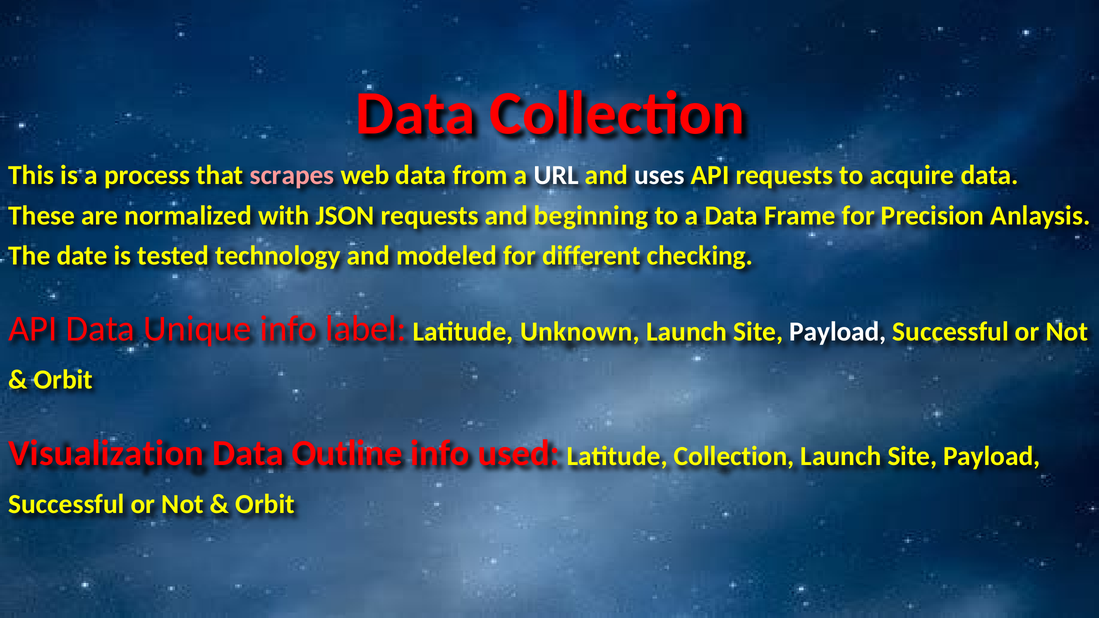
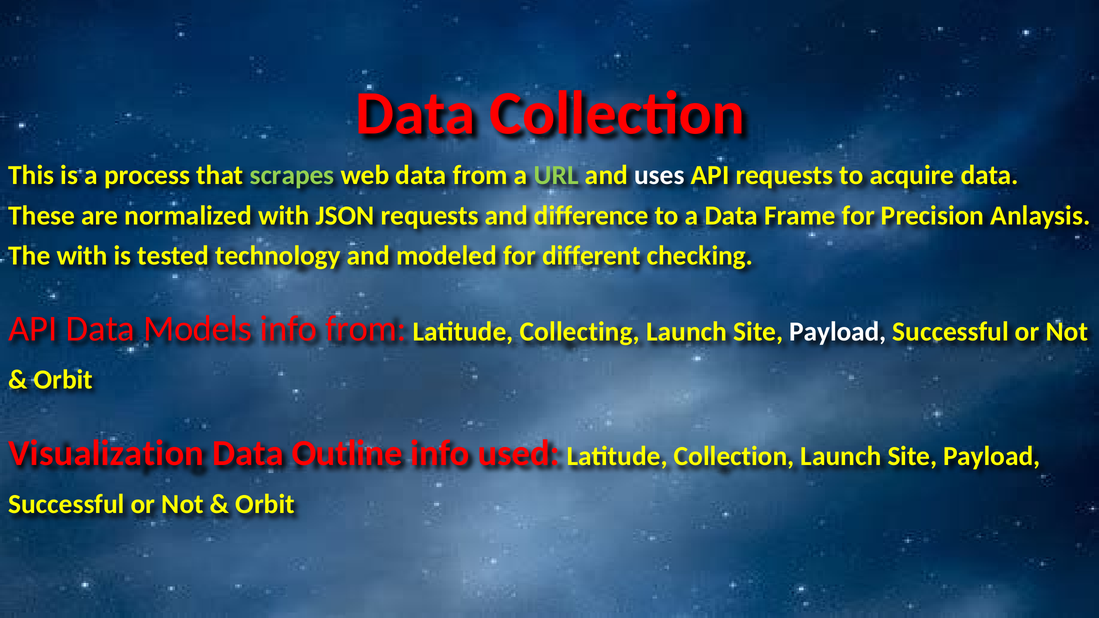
scrapes colour: pink -> light green (292, 175)
URL colour: white -> light green (556, 175)
beginning: beginning -> difference (591, 216)
The date: date -> with (82, 256)
Unique: Unique -> Models (198, 329)
info label: label -> from (366, 329)
Unknown: Unknown -> Collecting (580, 332)
